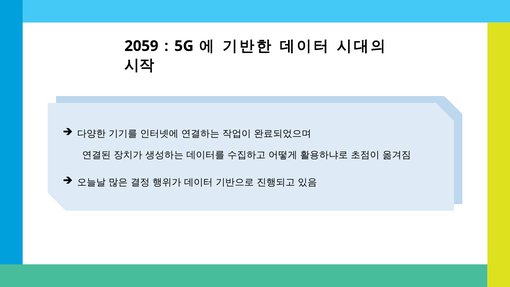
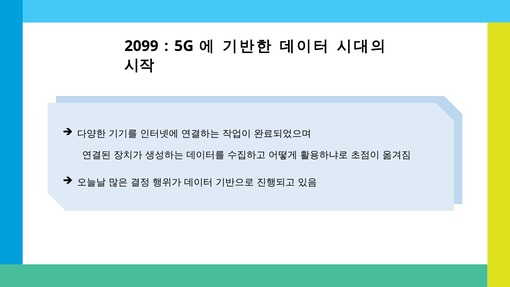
2059: 2059 -> 2099 (141, 46)
